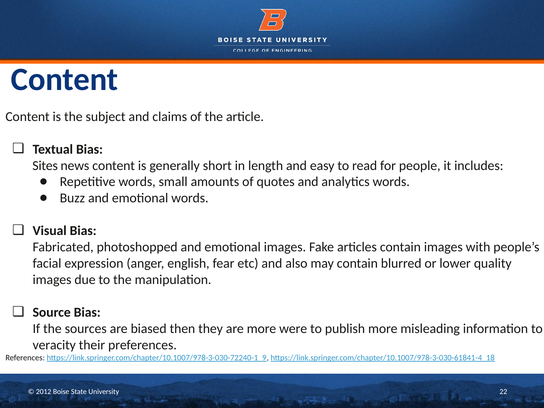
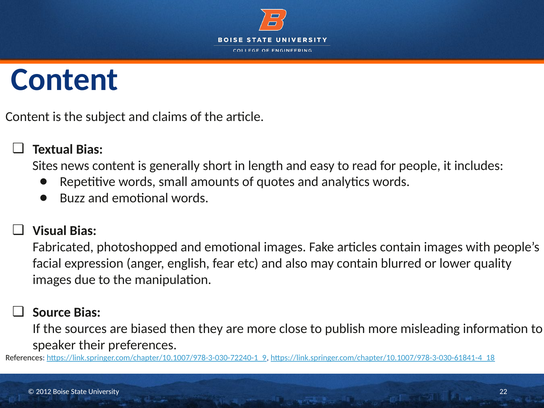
were: were -> close (293, 329)
veracity: veracity -> speaker (54, 345)
